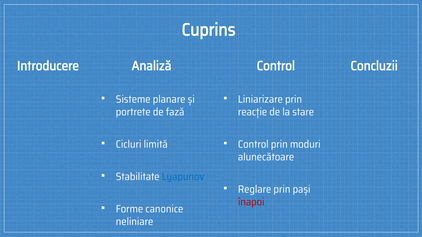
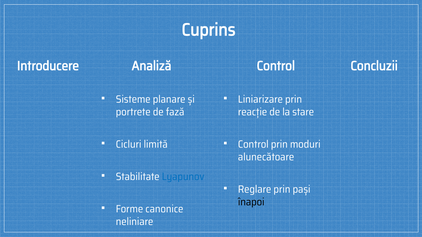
înapoi colour: red -> black (251, 202)
